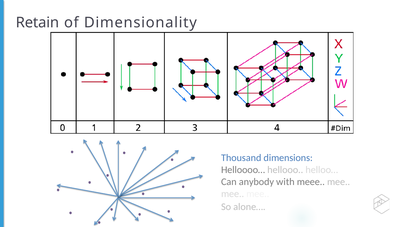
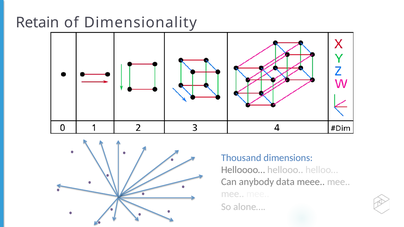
with: with -> data (285, 182)
